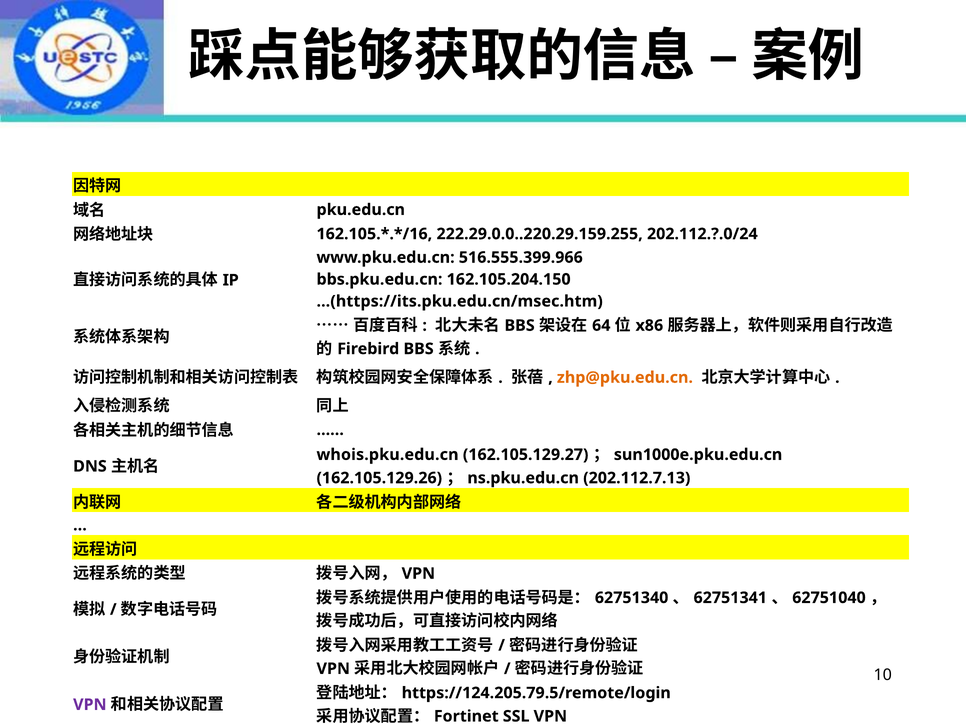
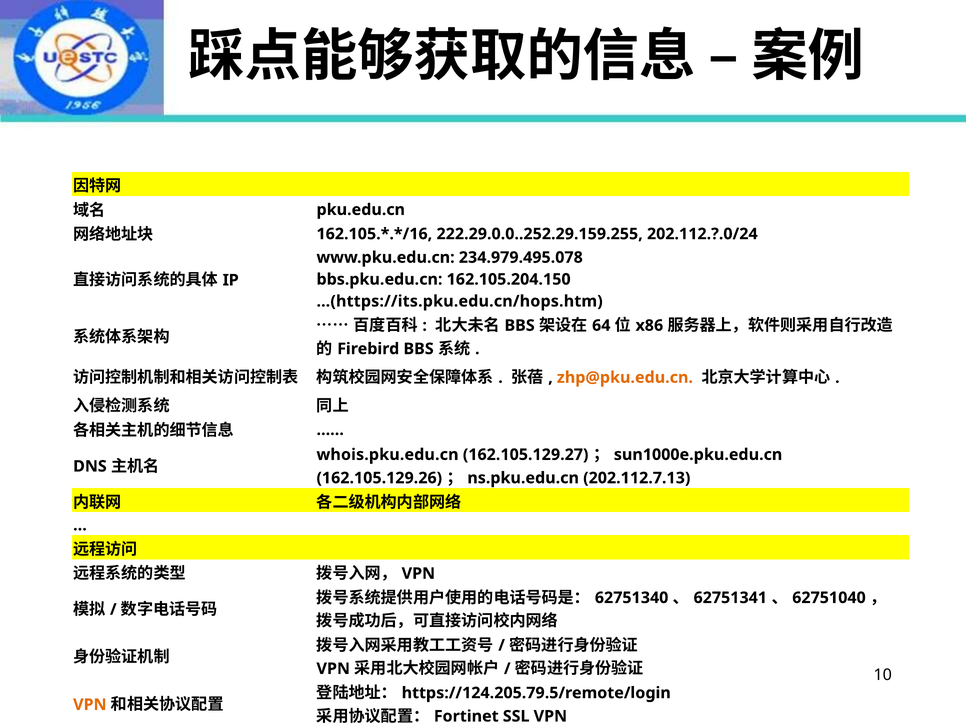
222.29.0.0..220.29.159.255: 222.29.0.0..220.29.159.255 -> 222.29.0.0..252.29.159.255 (540, 234)
516.555.399.966: 516.555.399.966 -> 234.979.495.078 (521, 258)
…(https://its.pku.edu.cn/msec.htm: …(https://its.pku.edu.cn/msec.htm -> …(https://its.pku.edu.cn/hops.htm (460, 301)
VPN colour: purple -> orange (90, 705)
